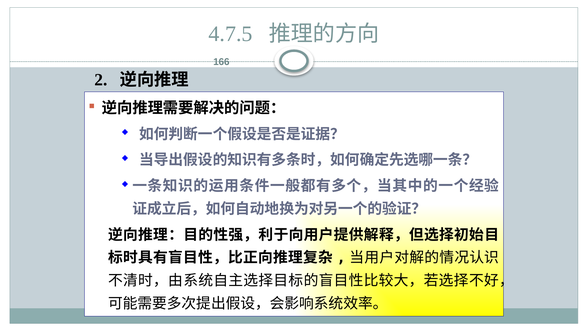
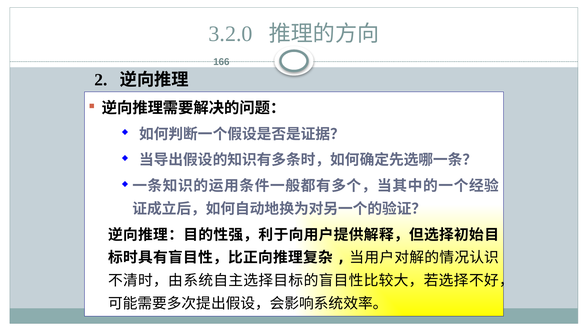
4.7.5: 4.7.5 -> 3.2.0 (231, 34)
